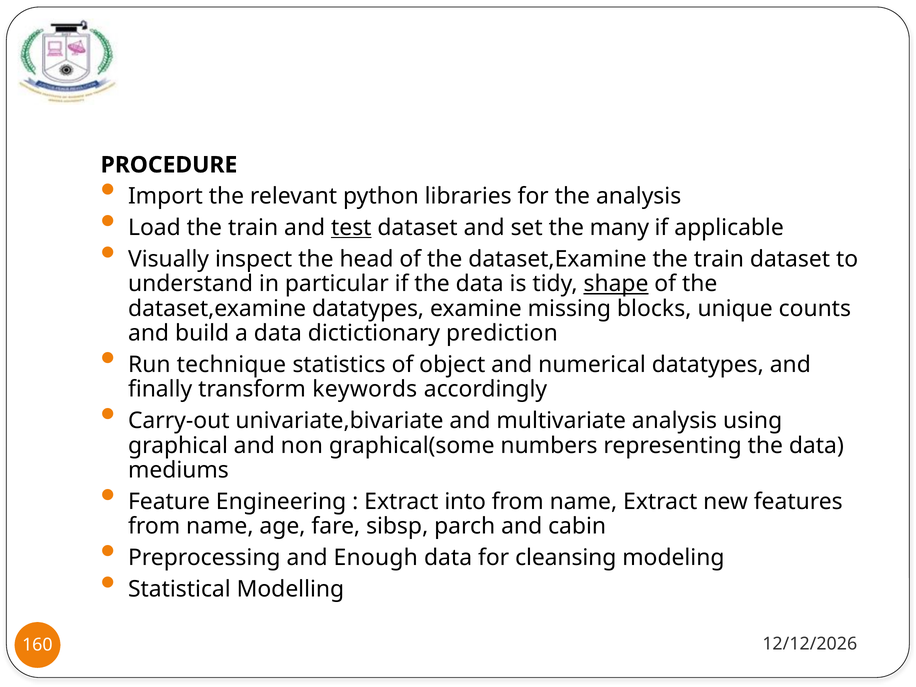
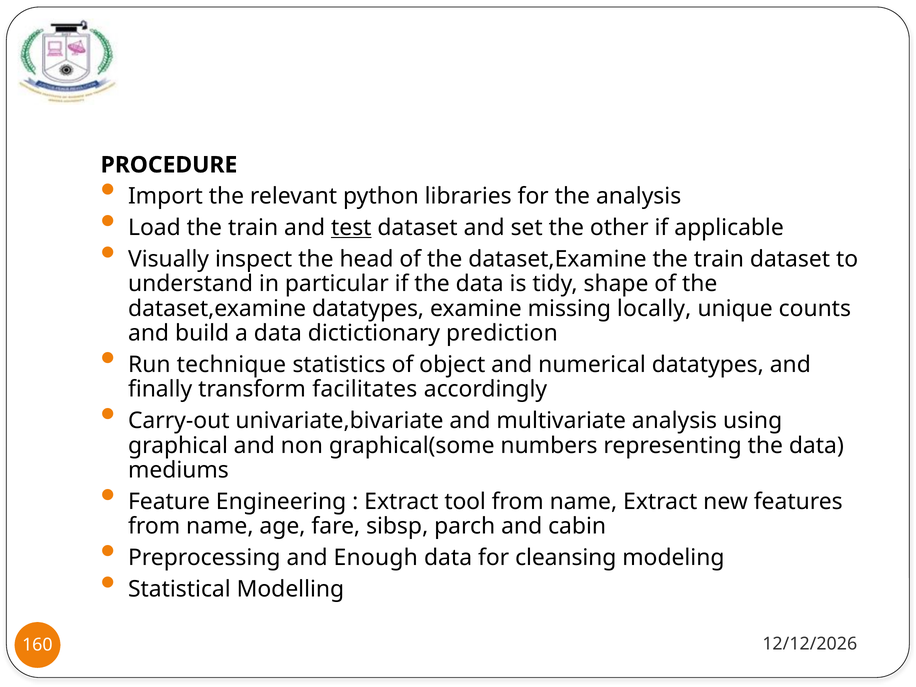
many: many -> other (619, 228)
shape underline: present -> none (616, 284)
blocks: blocks -> locally (654, 308)
keywords: keywords -> facilitates (365, 389)
into: into -> tool (465, 502)
